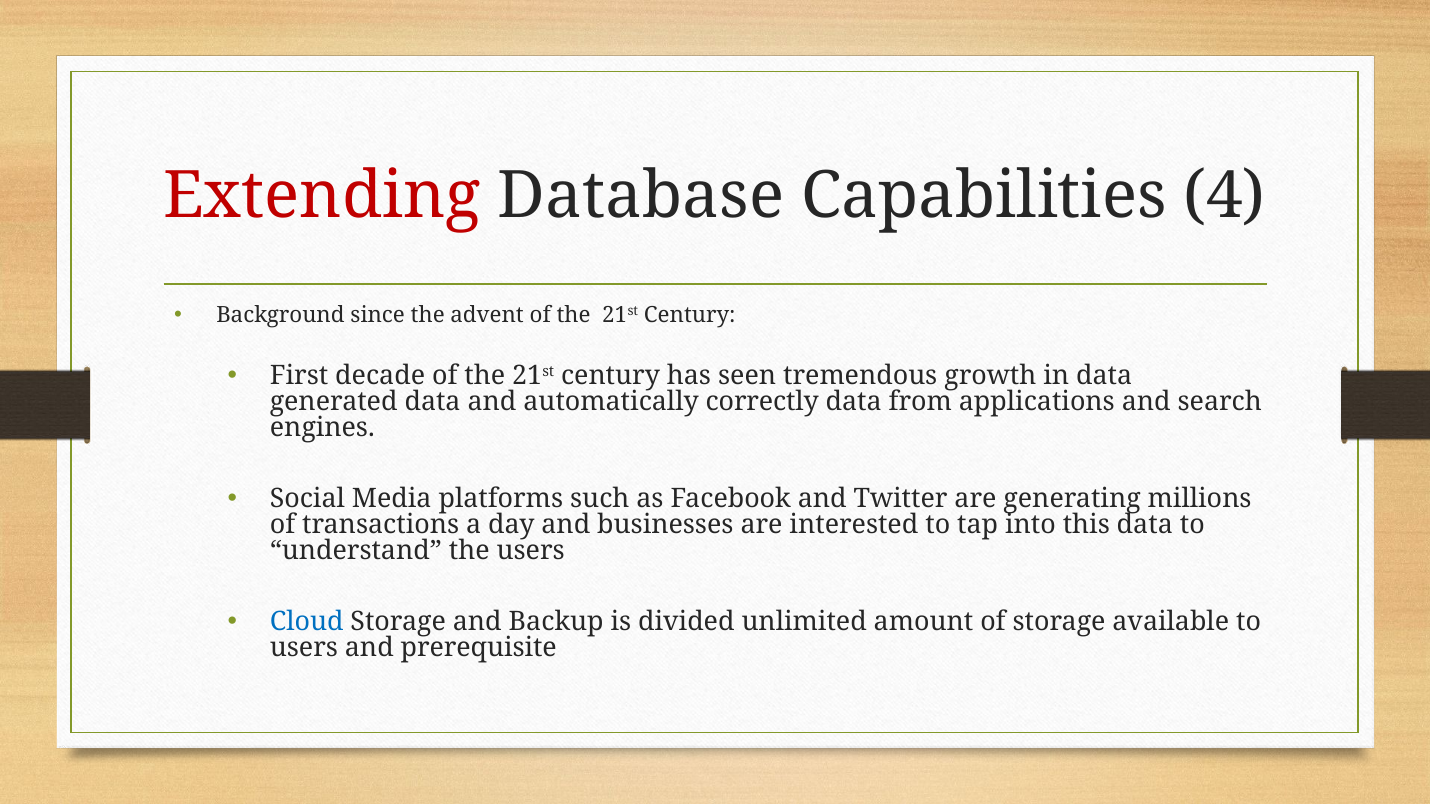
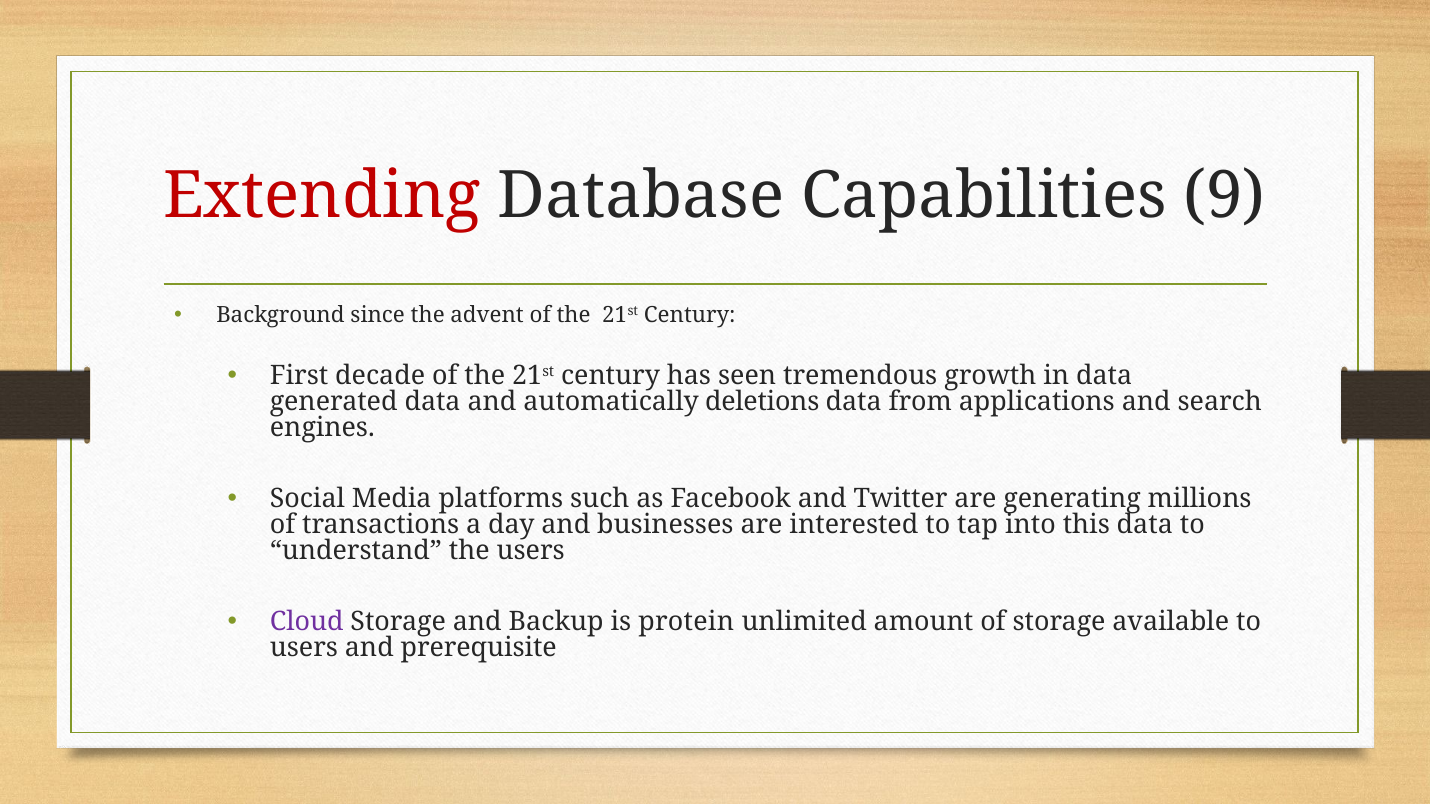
4: 4 -> 9 (1225, 196)
correctly: correctly -> deletions (762, 402)
Cloud colour: blue -> purple (307, 622)
divided: divided -> protein (686, 622)
